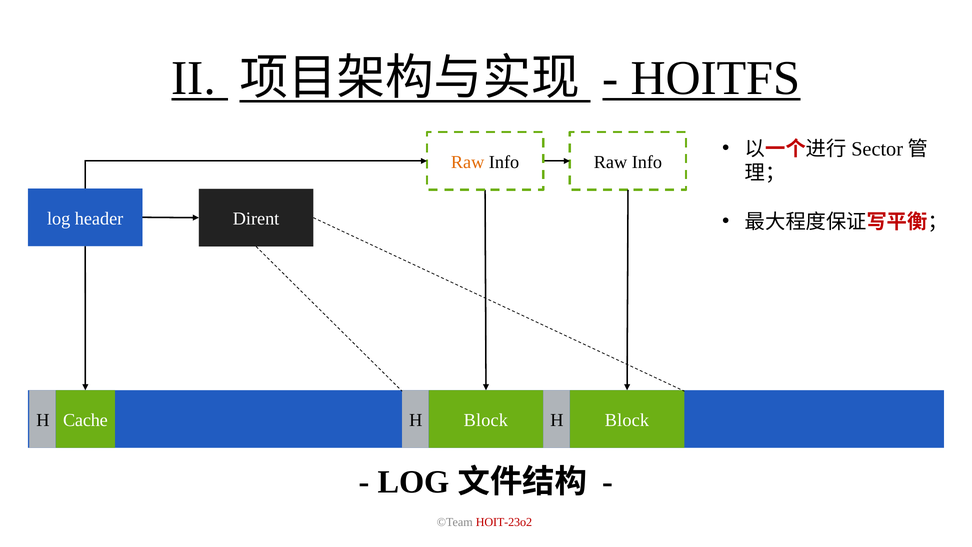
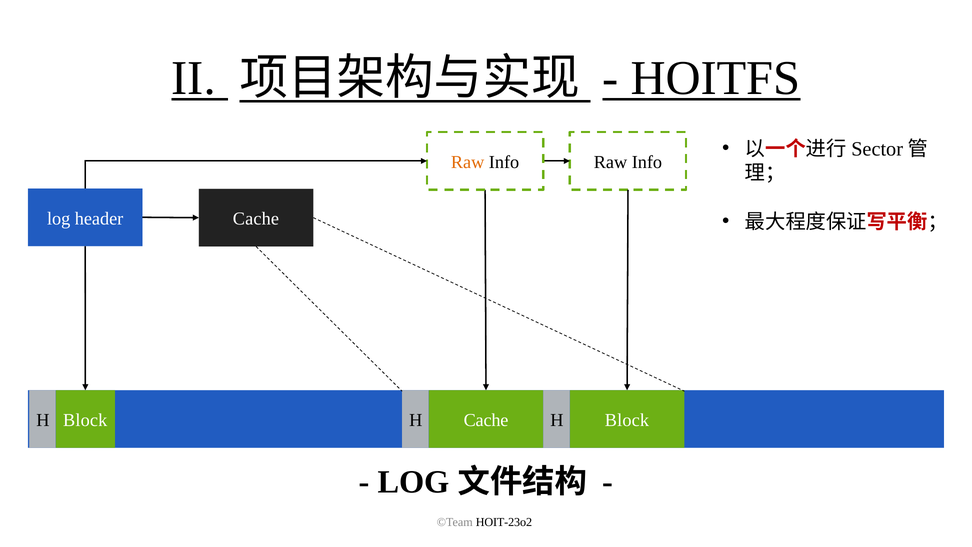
Dirent: Dirent -> Cache (256, 219)
Cache: Cache -> Block (85, 420)
Block: Block -> Cache (486, 420)
HOIT-23o2 colour: red -> black (504, 522)
